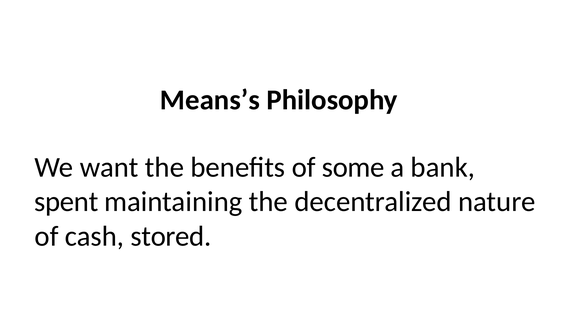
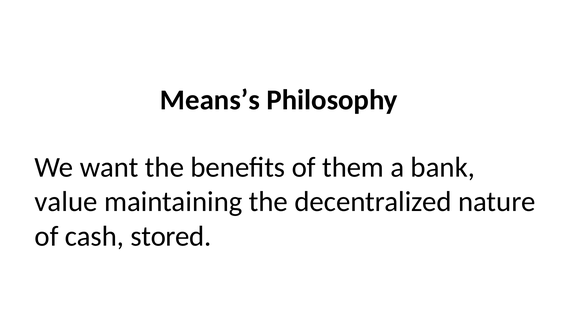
some: some -> them (353, 167)
spent: spent -> value (66, 202)
